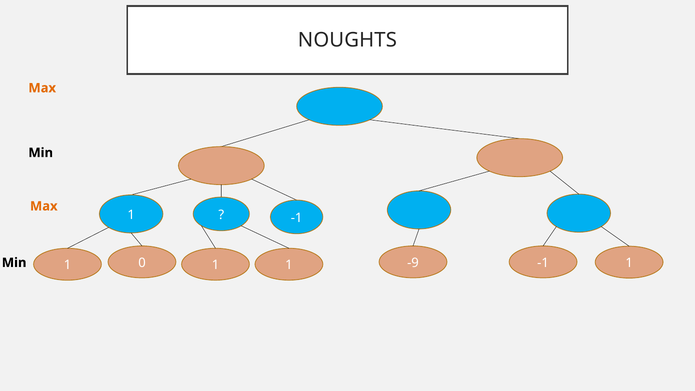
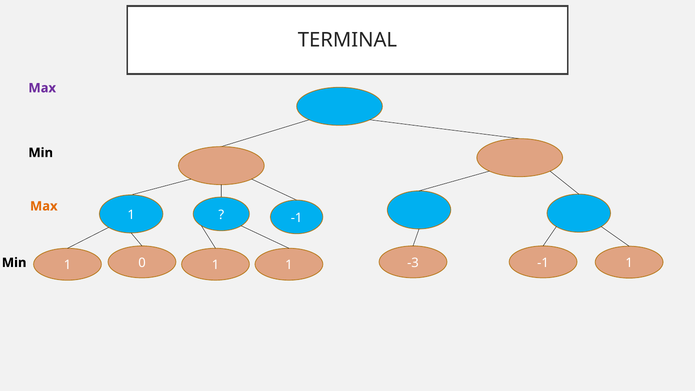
NOUGHTS: NOUGHTS -> TERMINAL (347, 40)
Max colour: orange -> purple (42, 88)
-9: -9 -> -3 (413, 263)
